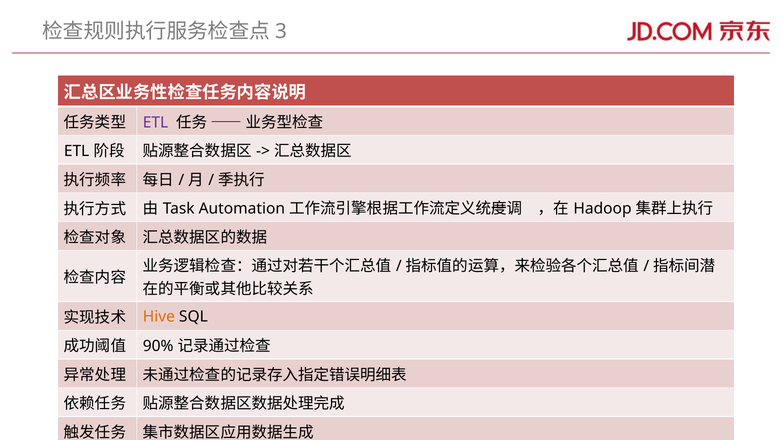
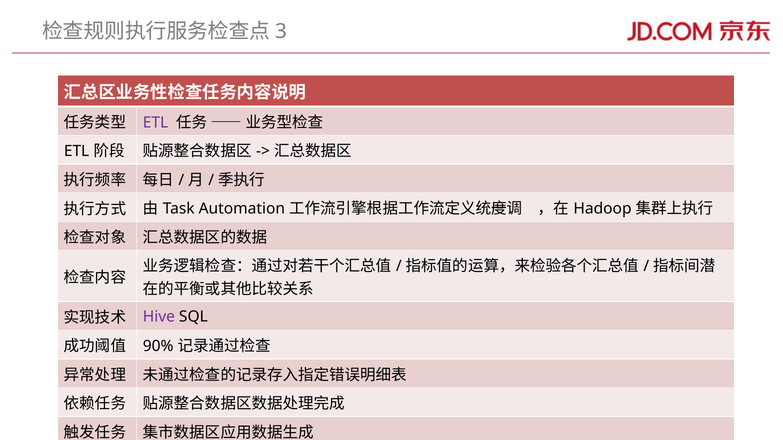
Hive colour: orange -> purple (159, 317)
